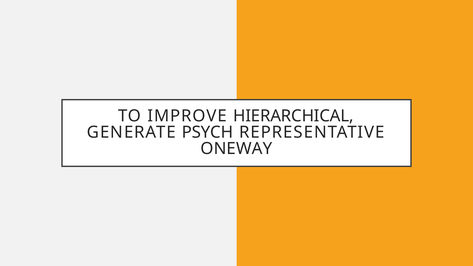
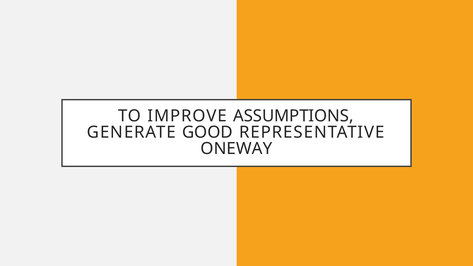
HIERARCHICAL: HIERARCHICAL -> ASSUMPTIONS (293, 116)
PSYCH: PSYCH -> GOOD (207, 132)
